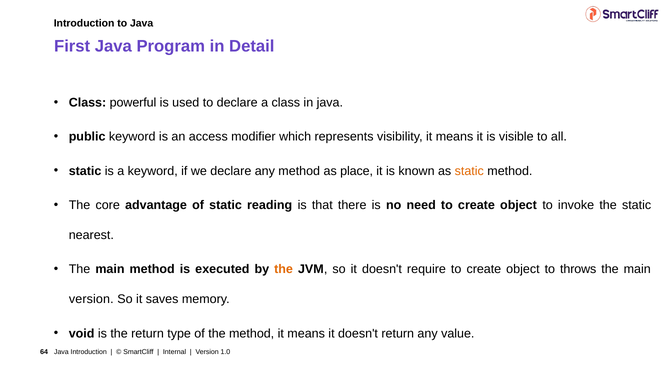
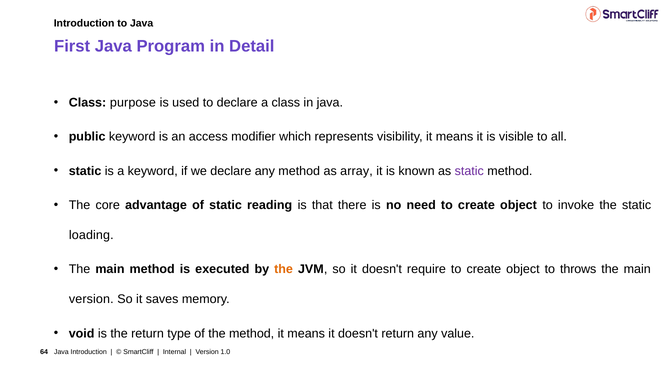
powerful: powerful -> purpose (133, 103)
place: place -> array (356, 171)
static colour: orange -> purple (469, 171)
nearest: nearest -> loading (91, 235)
